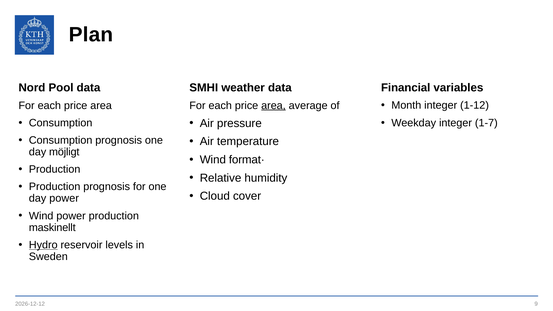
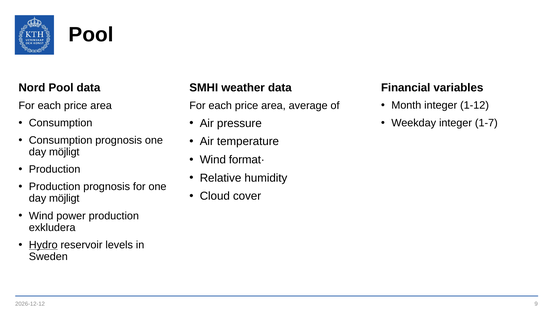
Plan: Plan -> Pool (91, 35)
area underline: present -> none (273, 105)
power: power -> möjligt (64, 198)
maskinellt: maskinellt -> exkludera (52, 228)
